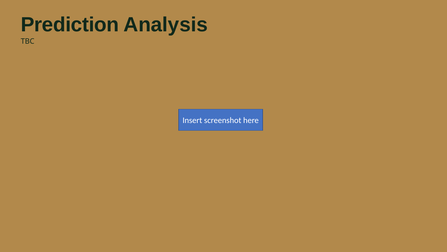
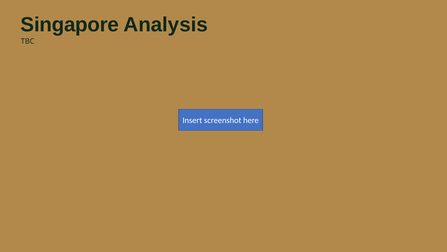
Prediction: Prediction -> Singapore (70, 25)
